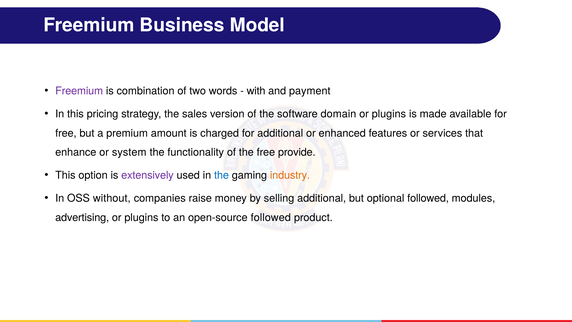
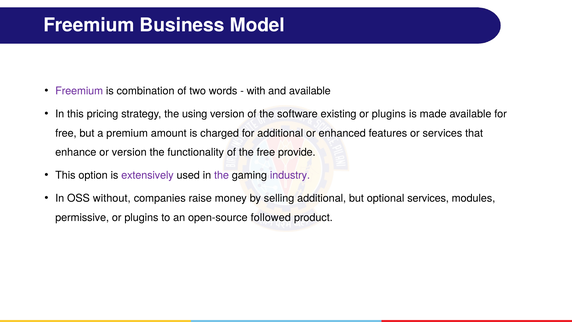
and payment: payment -> available (310, 91)
sales: sales -> using (195, 114)
domain: domain -> existing (339, 114)
or system: system -> version (129, 152)
the colour: blue -> purple (222, 175)
industry colour: orange -> purple (290, 175)
optional followed: followed -> services (428, 198)
advertising: advertising -> permissive (82, 217)
